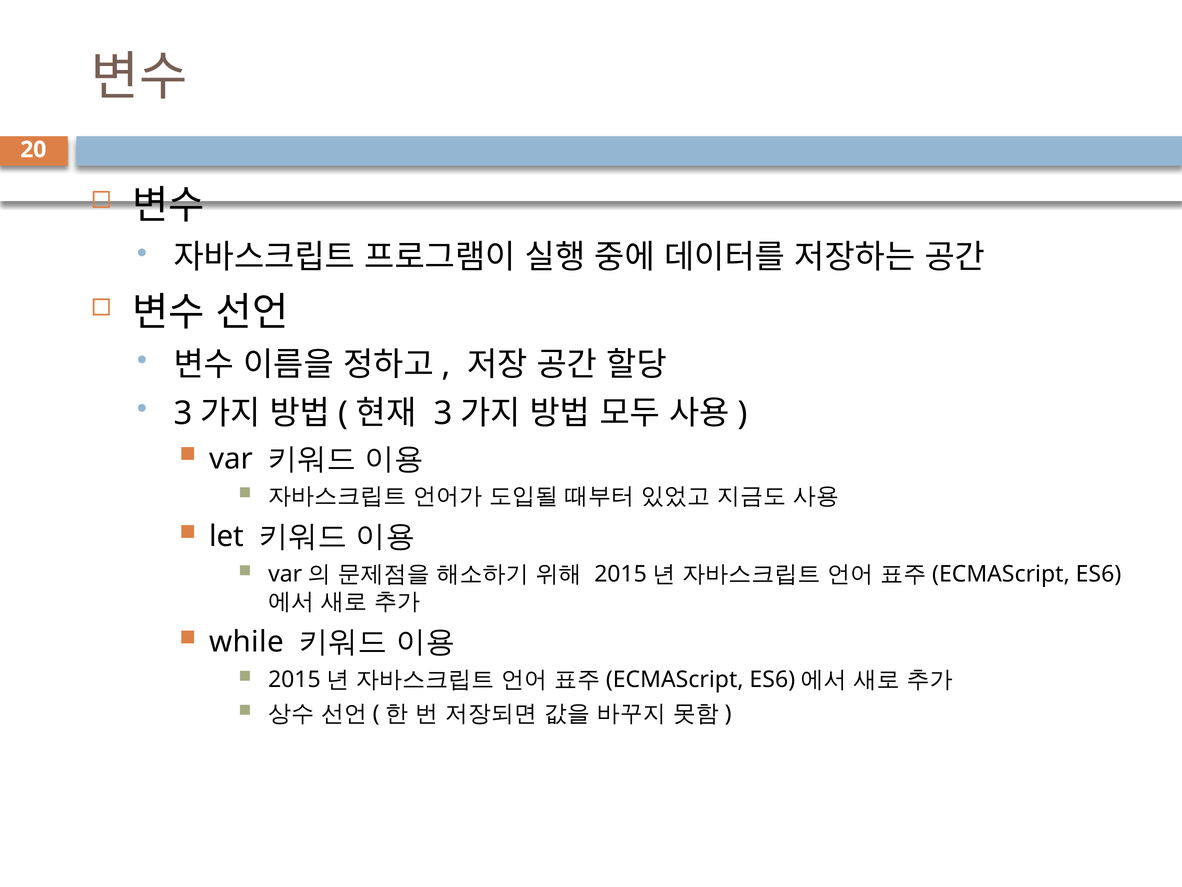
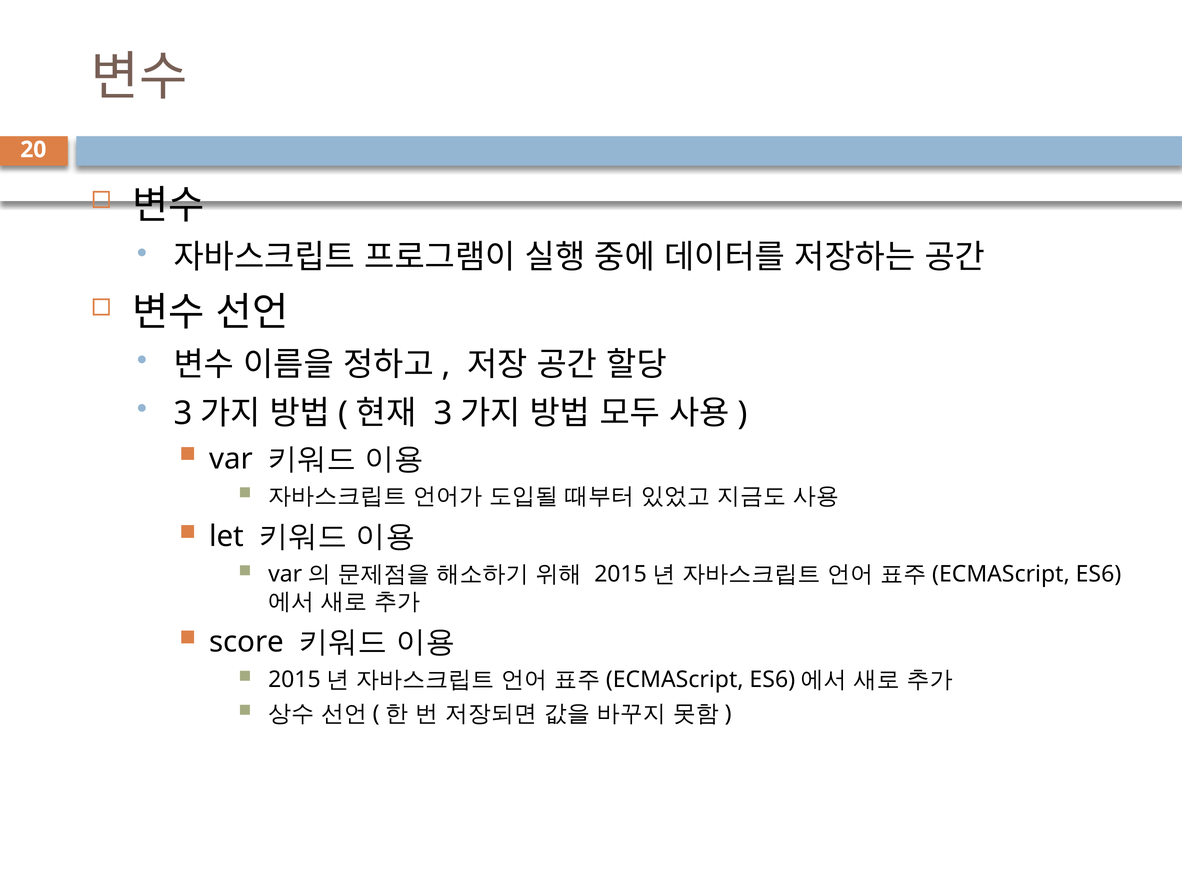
while: while -> score (247, 642)
